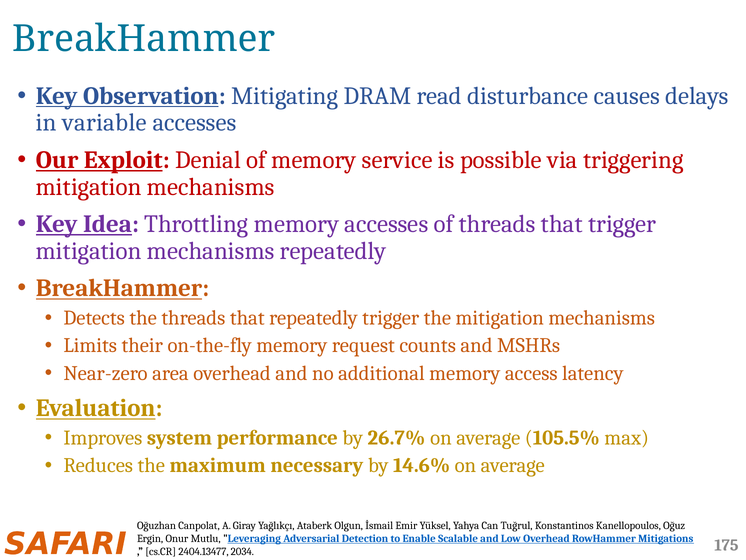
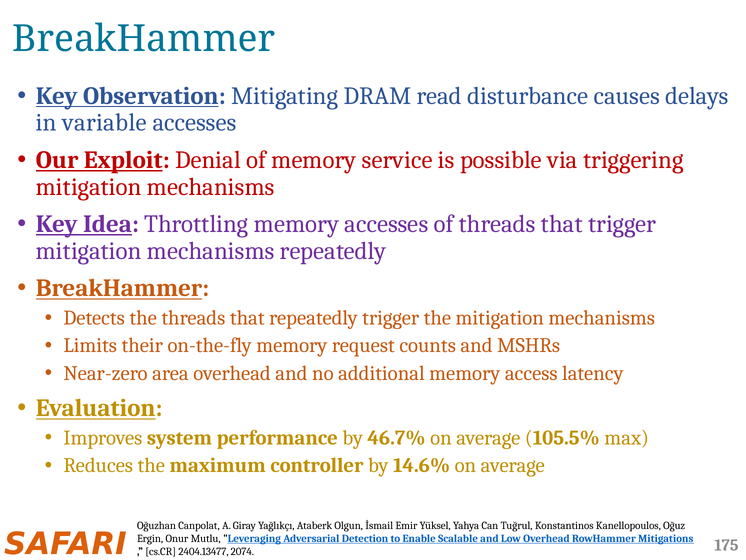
26.7%: 26.7% -> 46.7% (396, 438)
necessary: necessary -> controller (317, 465)
2034: 2034 -> 2074 (242, 551)
